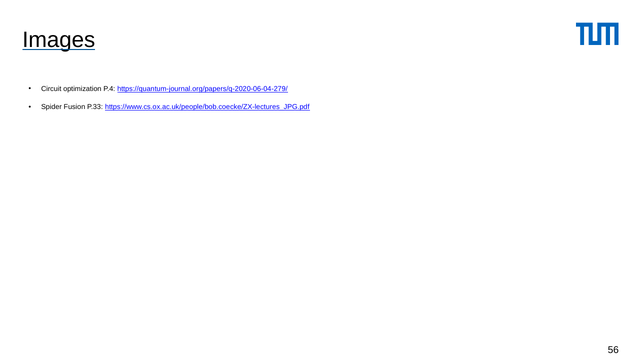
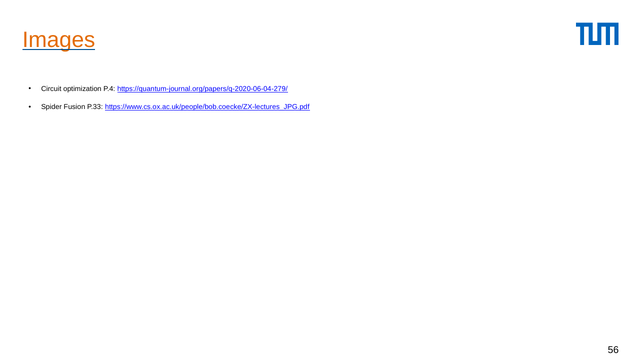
Images colour: black -> orange (59, 40)
